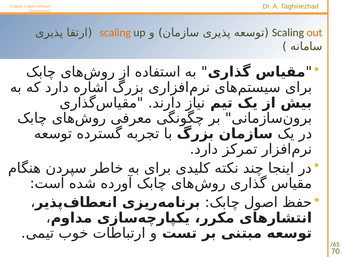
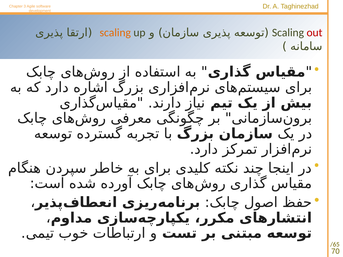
out colour: orange -> red (314, 33)
